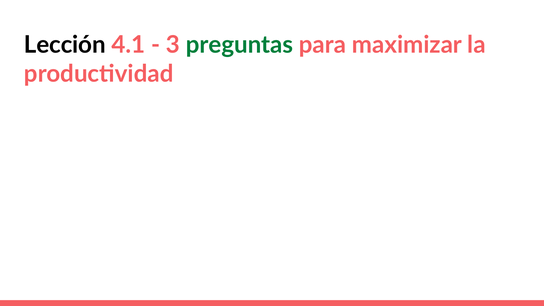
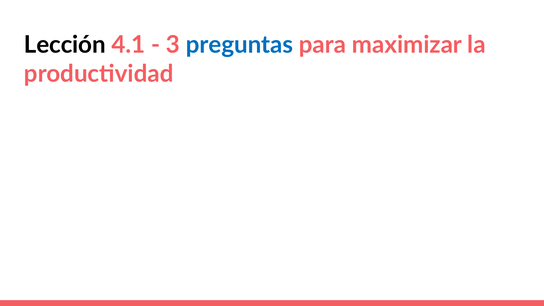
preguntas colour: green -> blue (239, 45)
